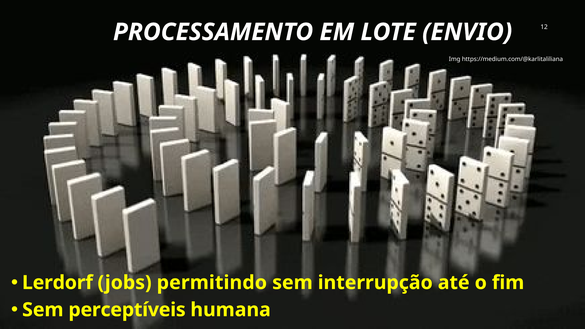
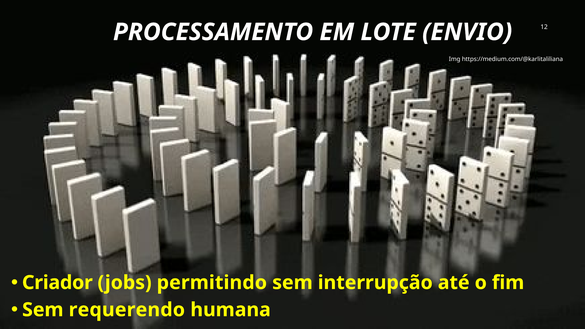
Lerdorf: Lerdorf -> Criador (57, 283)
perceptíveis: perceptíveis -> requerendo (127, 310)
